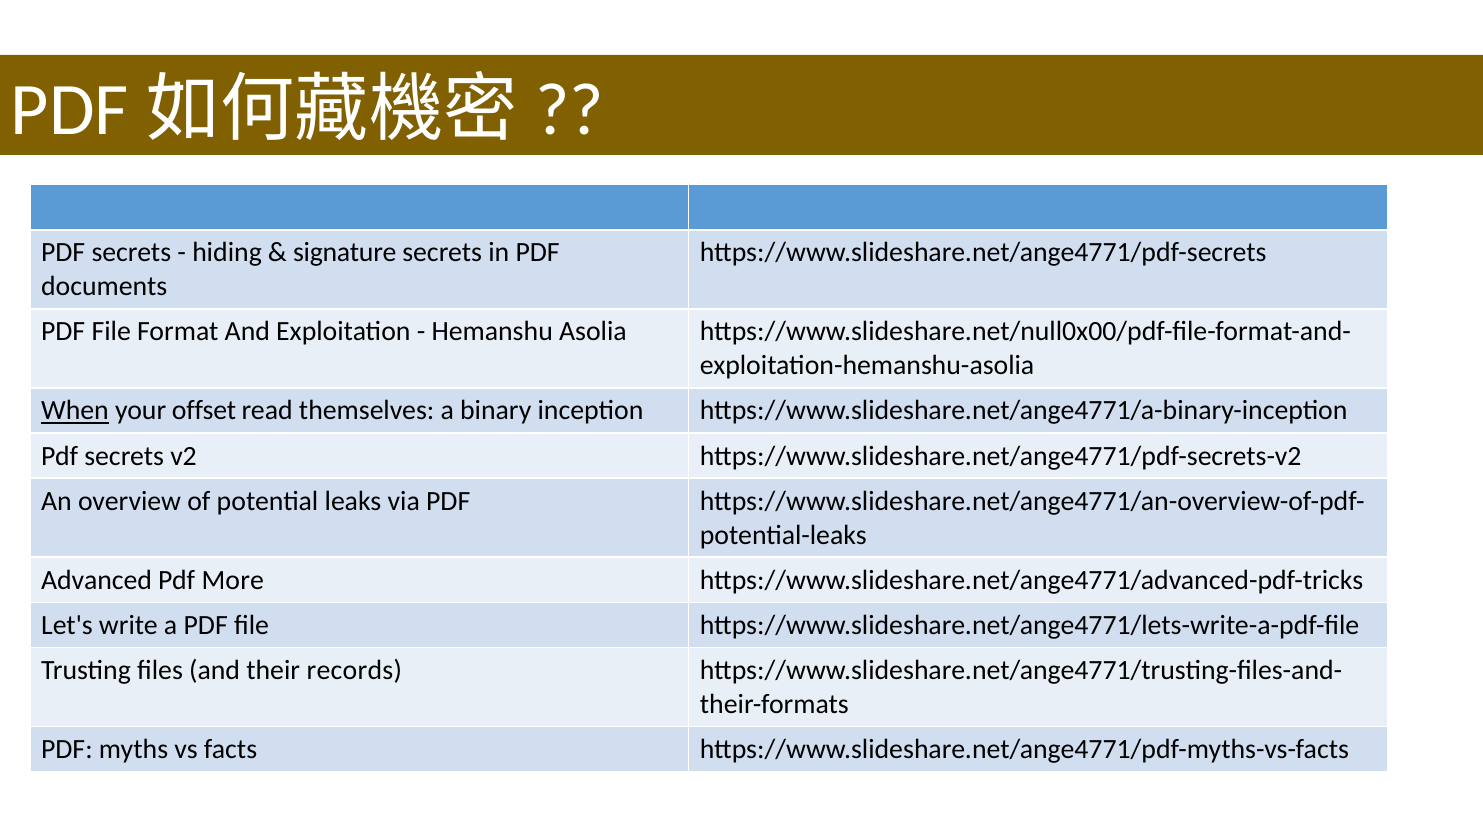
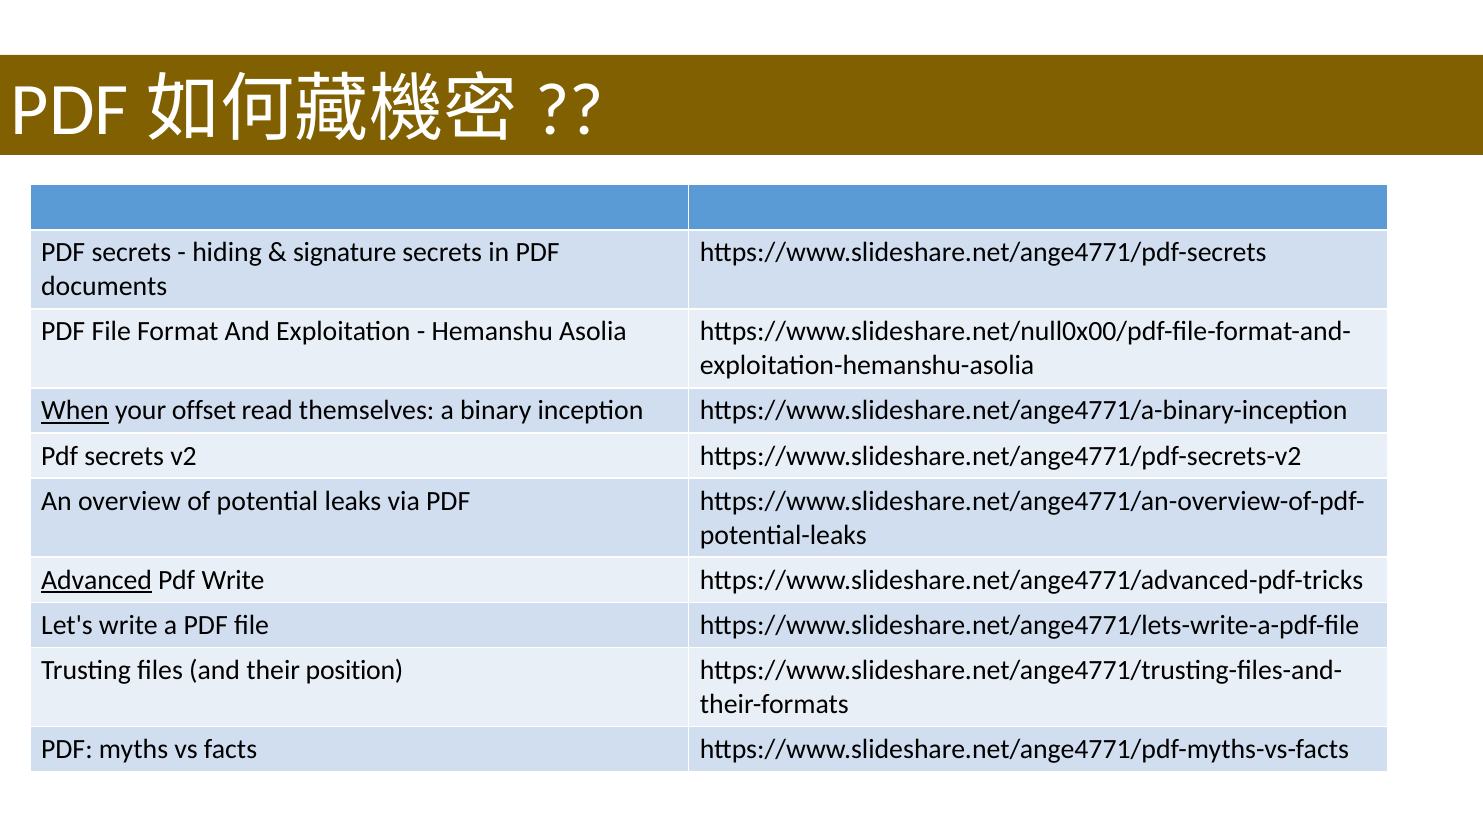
Advanced underline: none -> present (97, 580)
Pdf More: More -> Write (233, 580)
records: records -> position (355, 670)
